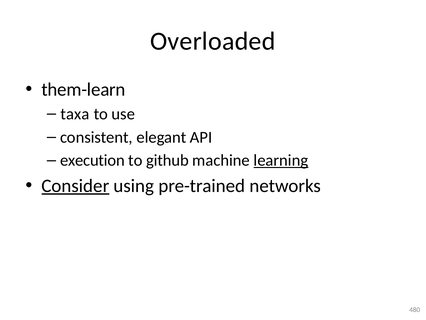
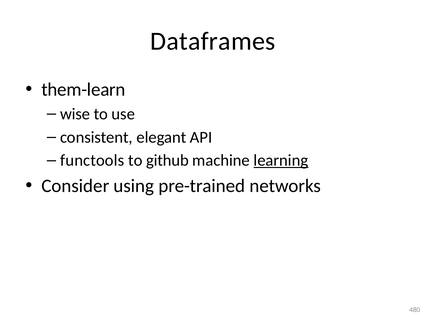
Overloaded: Overloaded -> Dataframes (213, 41)
taxa: taxa -> wise (75, 114)
execution: execution -> functools (92, 160)
Consider underline: present -> none (75, 186)
